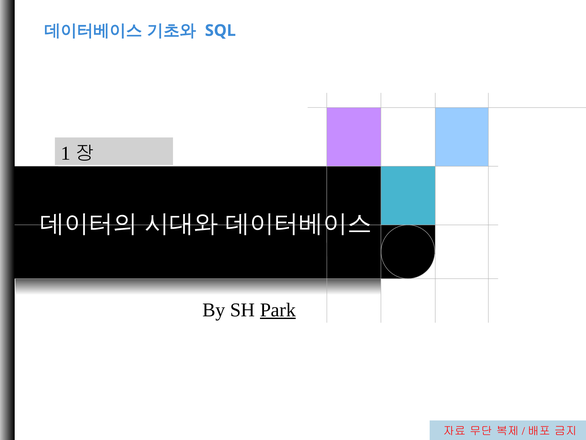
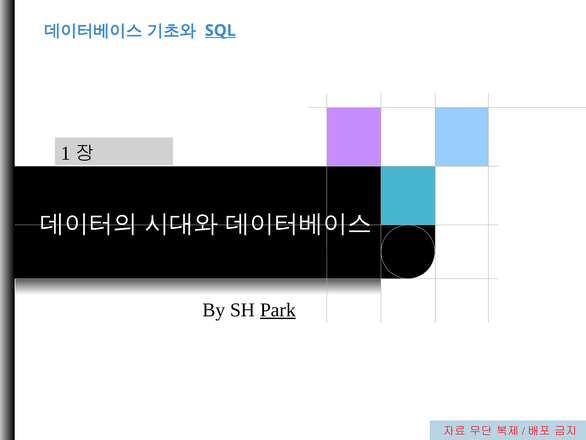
SQL underline: none -> present (220, 31)
